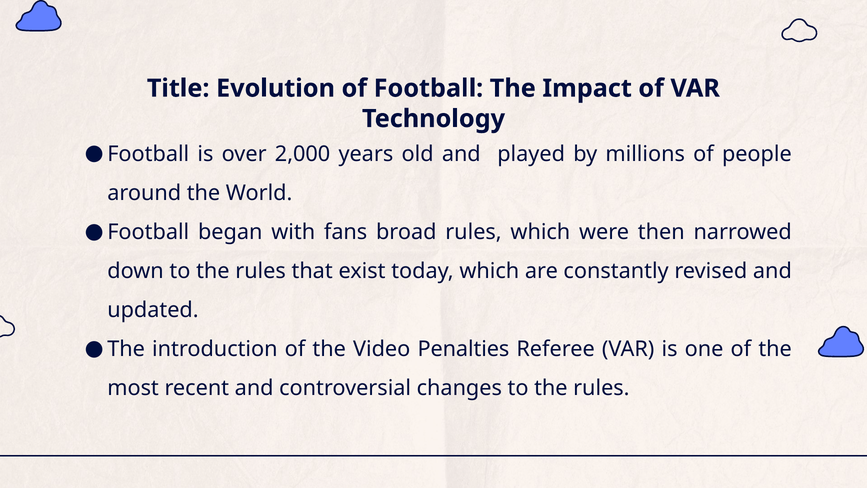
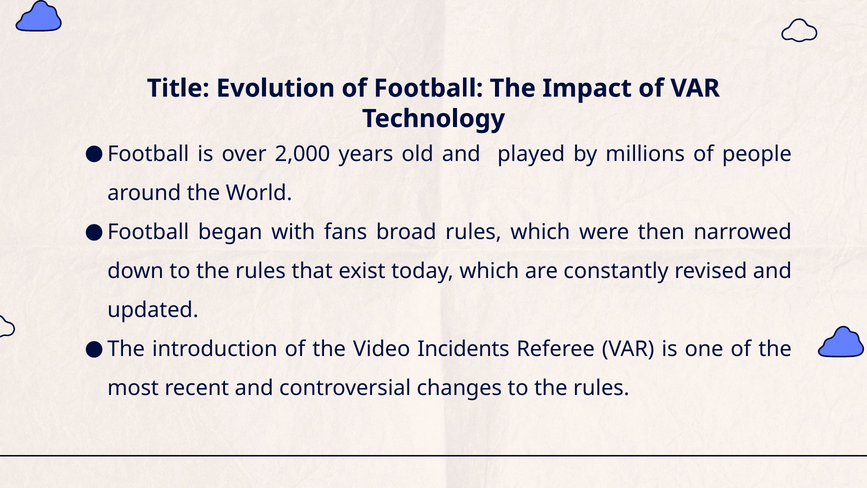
Penalties: Penalties -> Incidents (463, 349)
